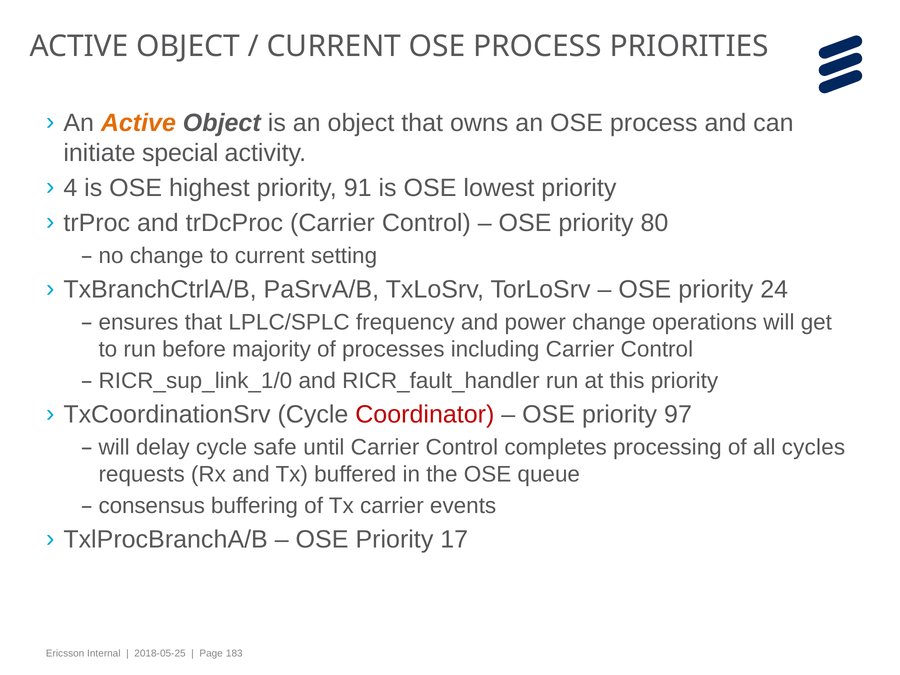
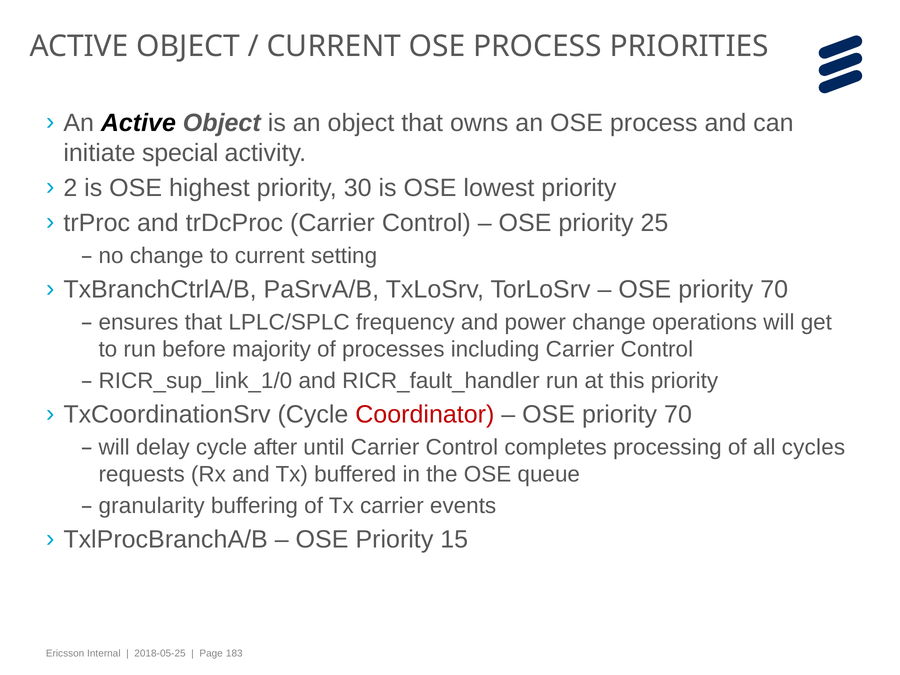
Active colour: orange -> black (138, 123)
4: 4 -> 2 (70, 188)
91: 91 -> 30 (358, 188)
80: 80 -> 25 (654, 223)
24: 24 -> 70 (774, 290)
97: 97 -> 70 (678, 415)
safe: safe -> after (275, 448)
consensus: consensus -> granularity (152, 506)
17: 17 -> 15 (454, 540)
